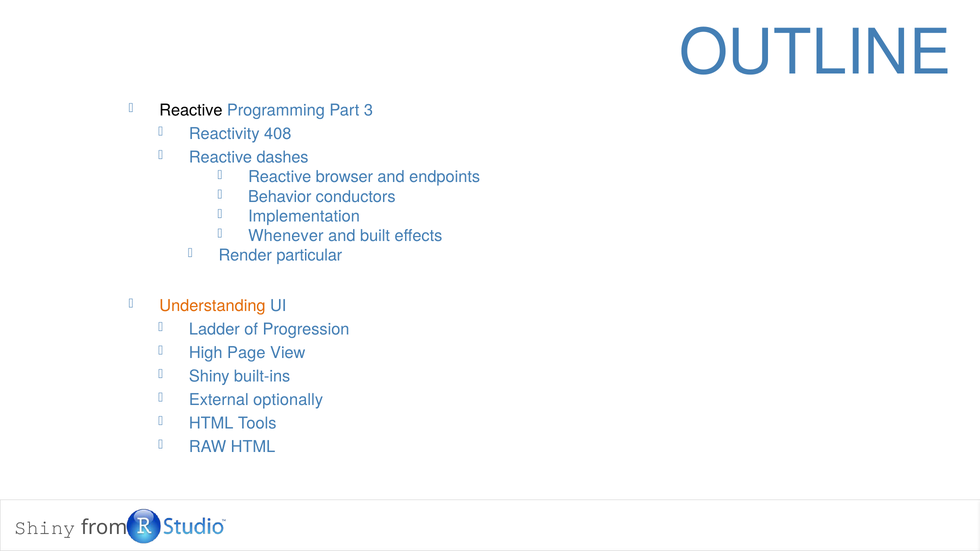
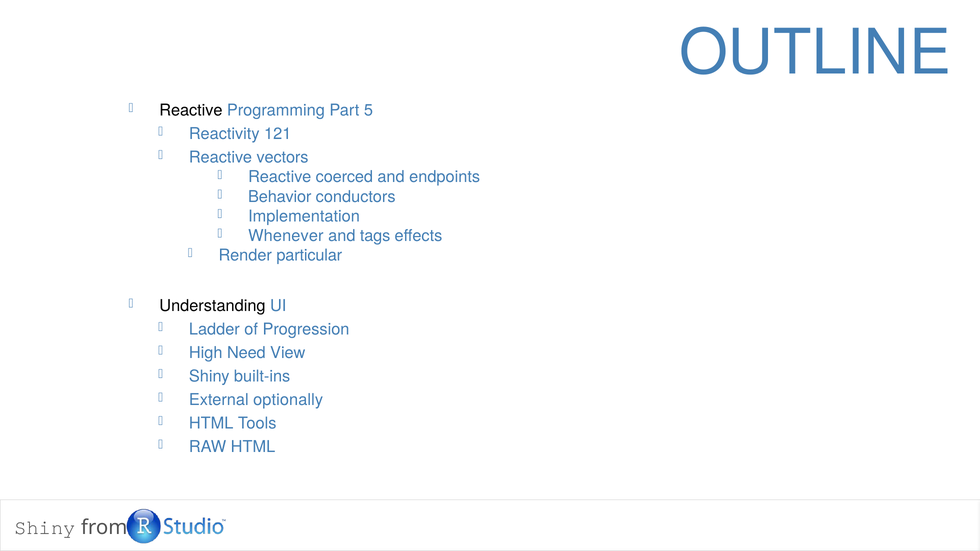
3: 3 -> 5 (368, 110)
408: 408 -> 121 (278, 134)
dashes: dashes -> vectors (282, 158)
browser: browser -> coerced (344, 177)
built: built -> tags (375, 236)
Understanding colour: orange -> black (212, 306)
Page: Page -> Need (246, 353)
